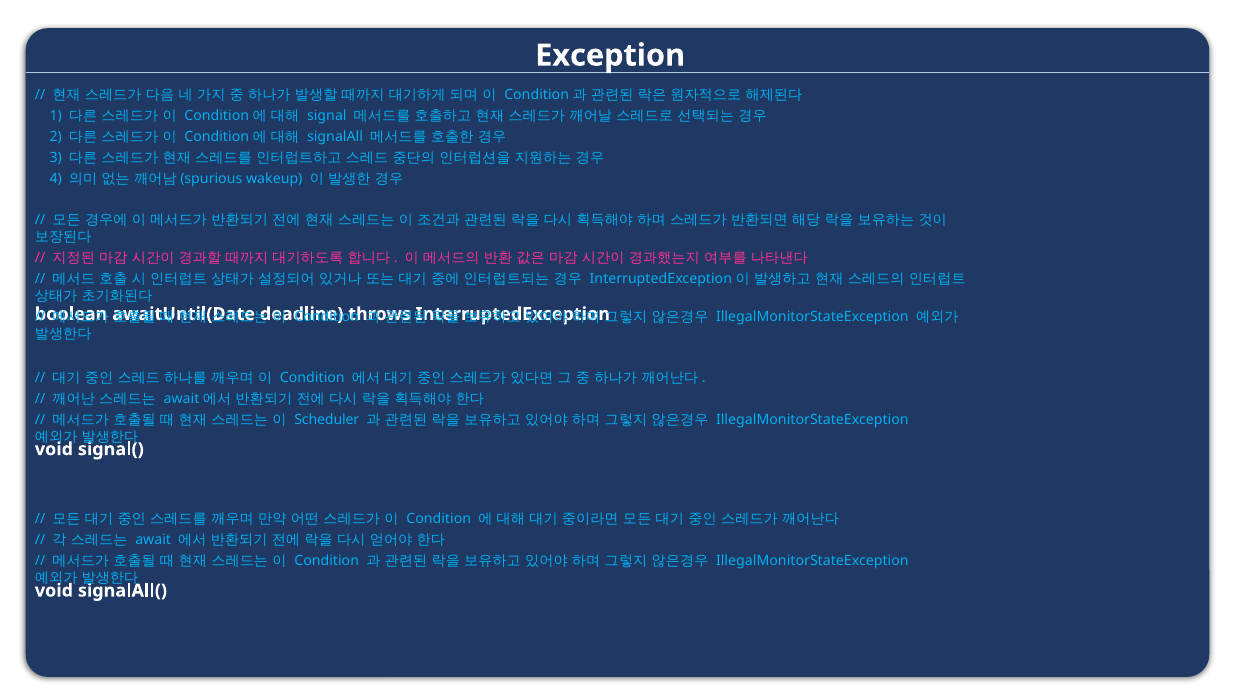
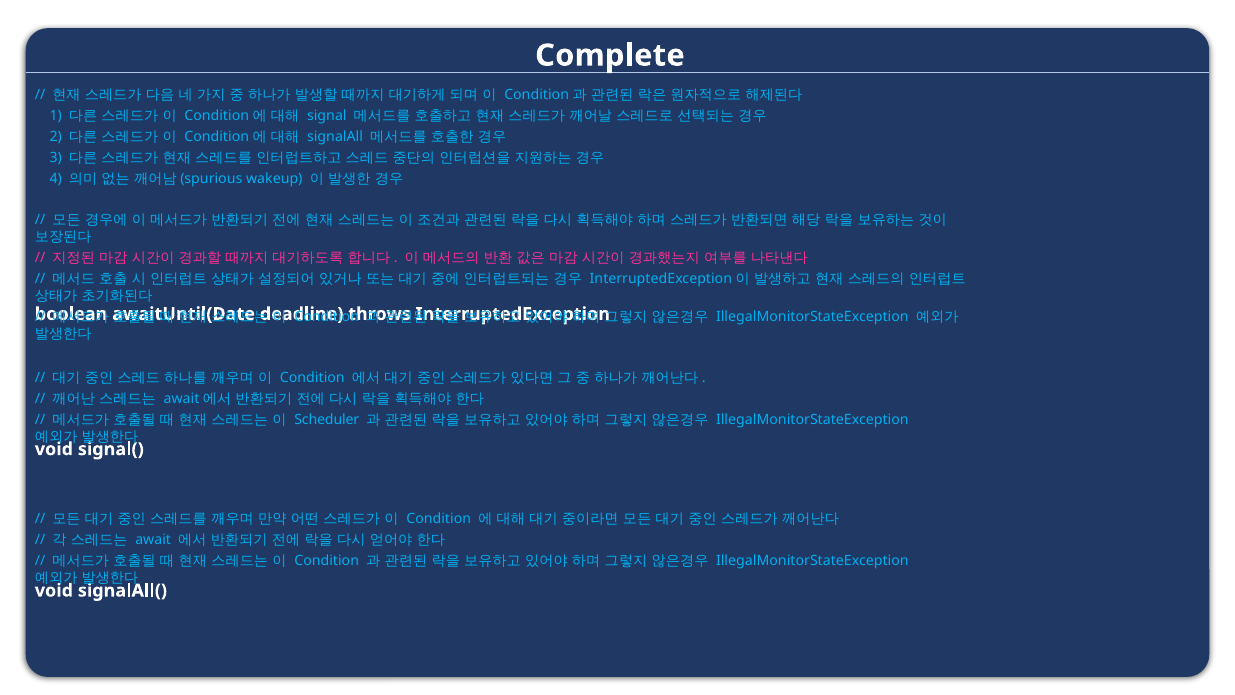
Exception: Exception -> Complete (610, 55)
